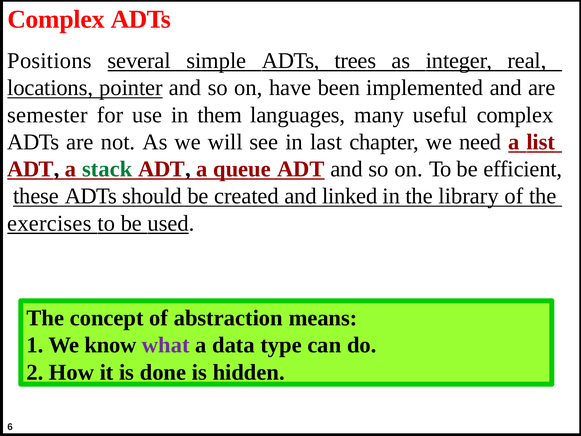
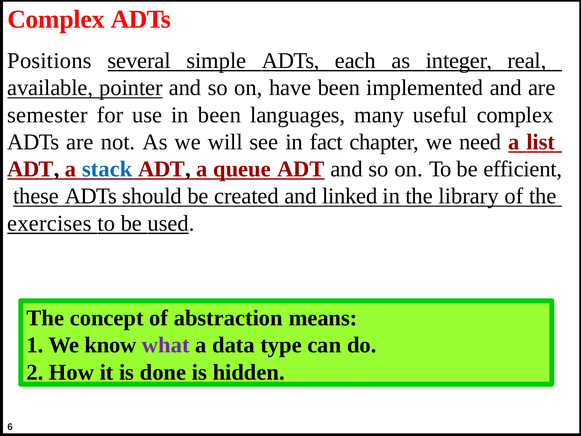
trees: trees -> each (355, 61)
locations: locations -> available (50, 88)
in them: them -> been (219, 115)
last: last -> fact (326, 142)
stack colour: green -> blue (107, 169)
